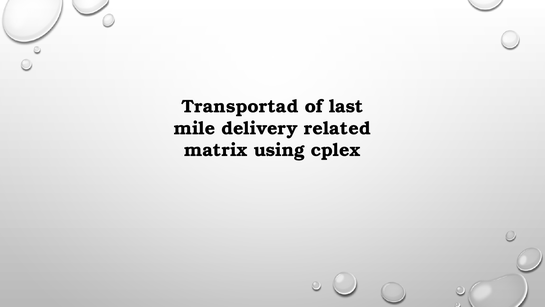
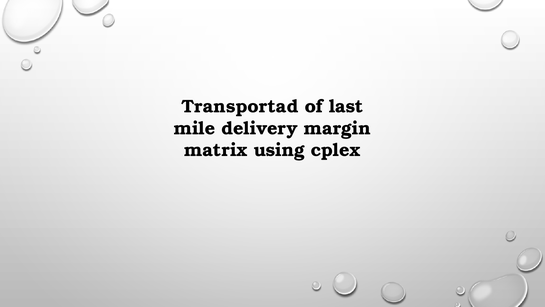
related: related -> margin (337, 128)
